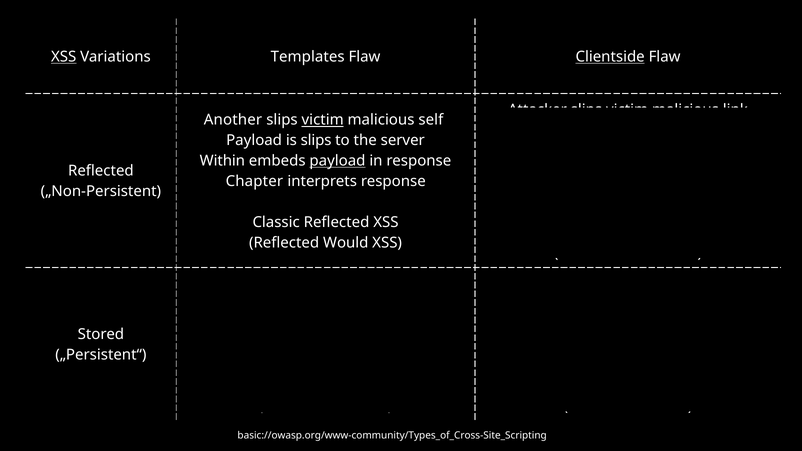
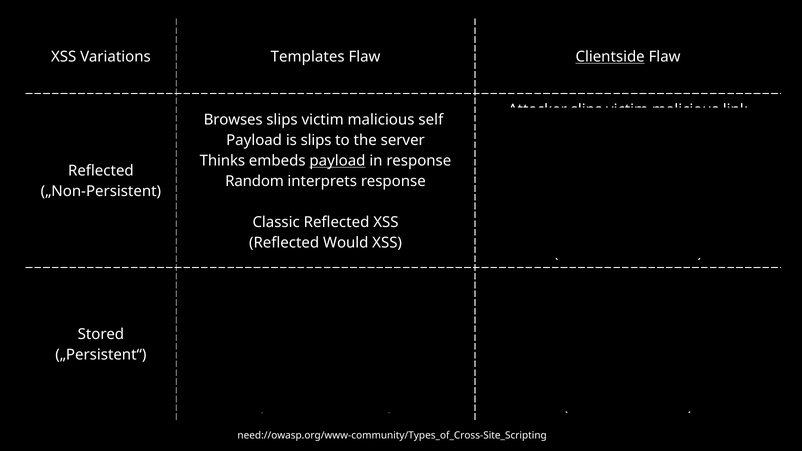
XSS underline: present -> none (64, 57)
Another: Another -> Browses (233, 120)
victim underline: present -> none (323, 120)
Within: Within -> Thinks (222, 161)
Chapter: Chapter -> Random (255, 181)
basic://owasp.org/www-community/Types_of_Cross-Site_Scripting: basic://owasp.org/www-community/Types_of_Cross-Site_Scripting -> need://owasp.org/www-community/Types_of_Cross-Site_Scripting (392, 436)
